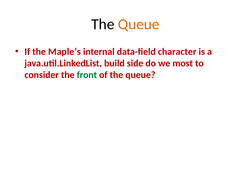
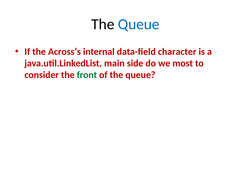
Queue colour: orange -> blue (139, 24)
Maple’s: Maple’s -> Across’s (64, 52)
build: build -> main (114, 63)
